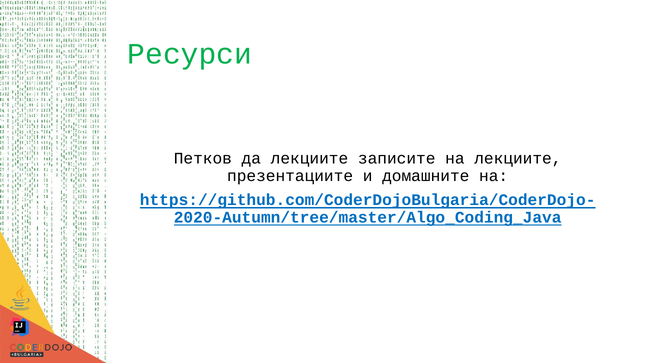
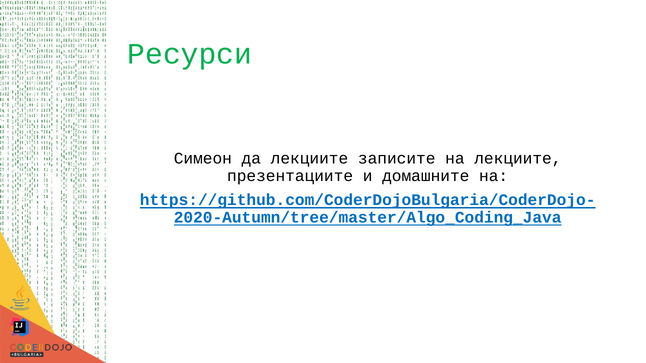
Петков: Петков -> Симеон (203, 159)
